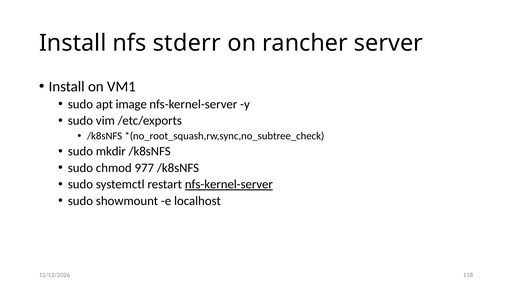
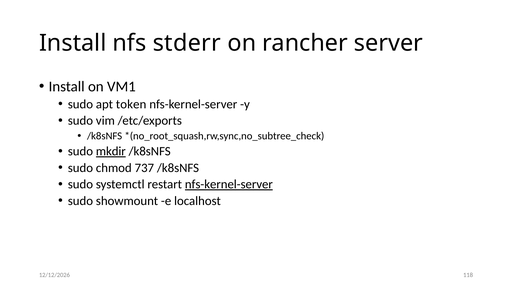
image: image -> token (131, 104)
mkdir underline: none -> present (111, 151)
977: 977 -> 737 (144, 168)
